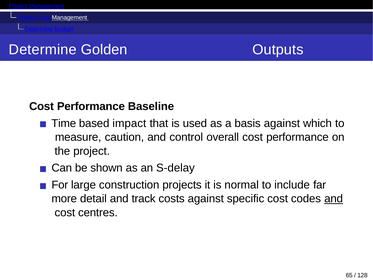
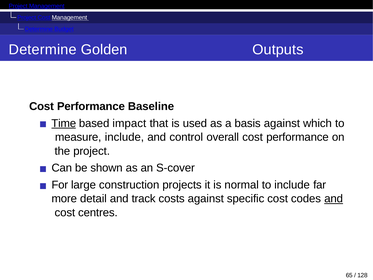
Time underline: none -> present (64, 123)
measure caution: caution -> include (124, 137)
S-delay: S-delay -> S-cover (175, 168)
